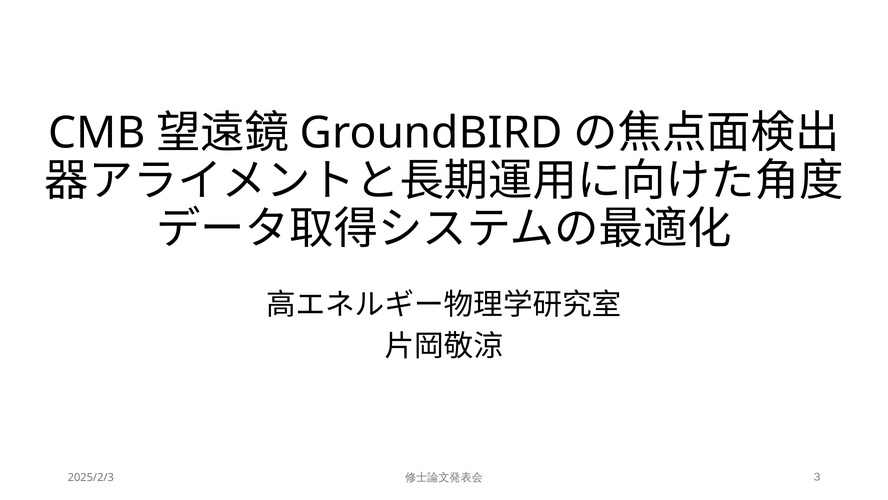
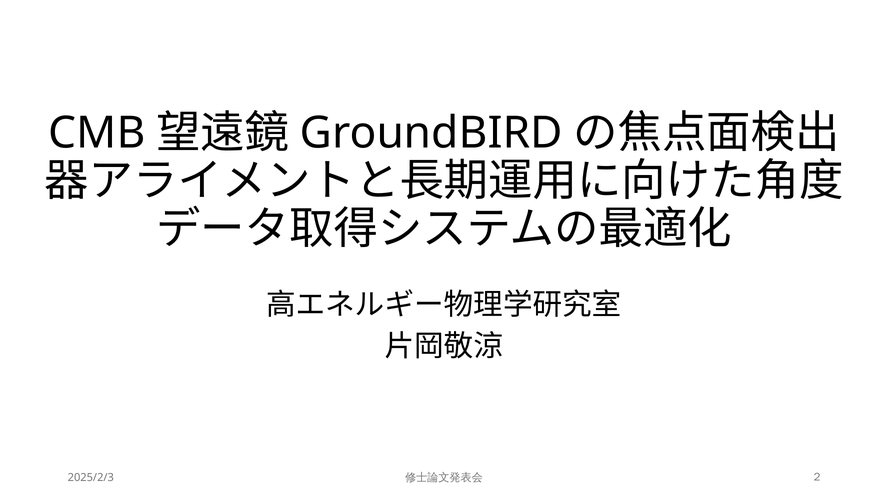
3: 3 -> 2 (817, 477)
